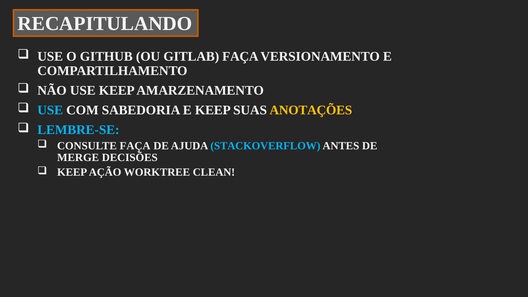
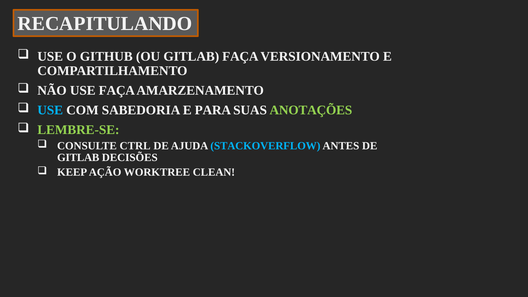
USE KEEP: KEEP -> FAÇA (117, 90)
E KEEP: KEEP -> PARA (213, 110)
ANOTAÇÕES colour: yellow -> light green (311, 110)
LEMBRE-SE colour: light blue -> light green (78, 130)
CONSULTE FAÇA: FAÇA -> CTRL (135, 146)
MERGE: MERGE -> GITLAB (78, 158)
